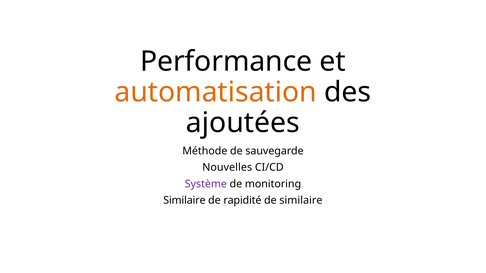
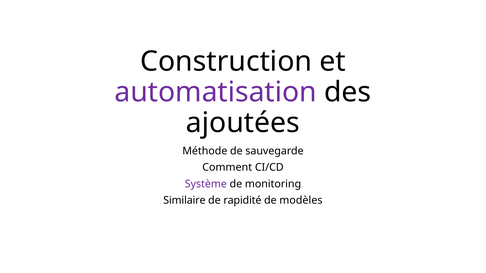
Performance: Performance -> Construction (226, 62)
automatisation colour: orange -> purple (216, 92)
Nouvelles: Nouvelles -> Comment (227, 168)
de similaire: similaire -> modèles (301, 201)
